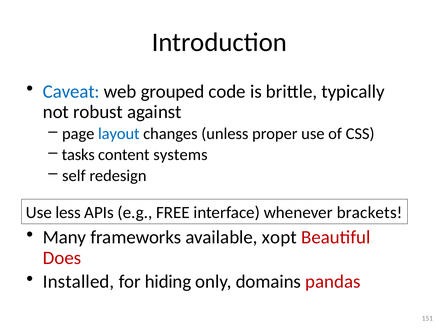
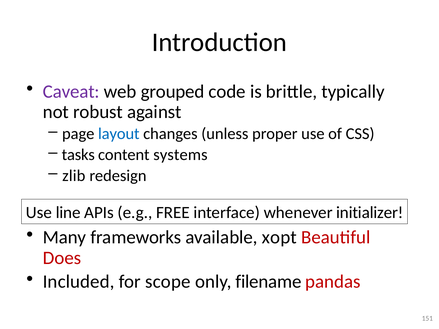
Caveat colour: blue -> purple (71, 92)
self: self -> zlib (74, 176)
less: less -> line (68, 213)
brackets: brackets -> initializer (370, 213)
Installed: Installed -> Included (79, 282)
hiding: hiding -> scope (168, 282)
domains: domains -> filename (268, 282)
